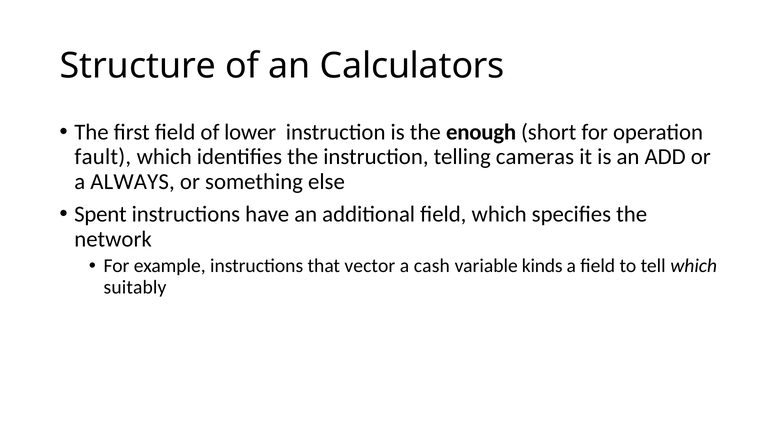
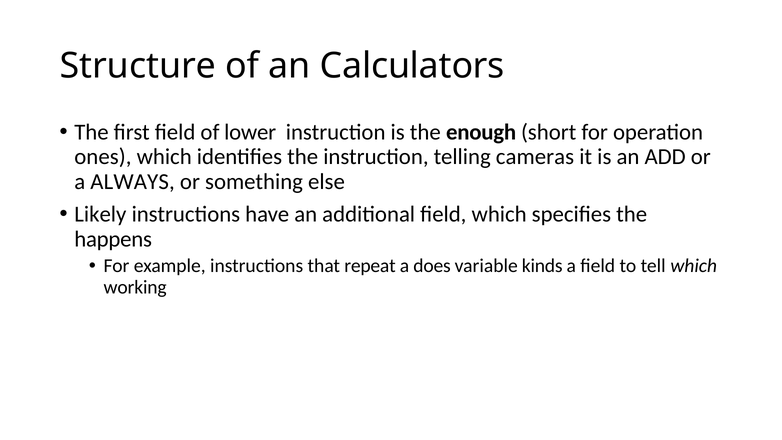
fault: fault -> ones (103, 157)
Spent: Spent -> Likely (100, 214)
network: network -> happens (113, 239)
vector: vector -> repeat (370, 266)
cash: cash -> does (432, 266)
suitably: suitably -> working (135, 287)
